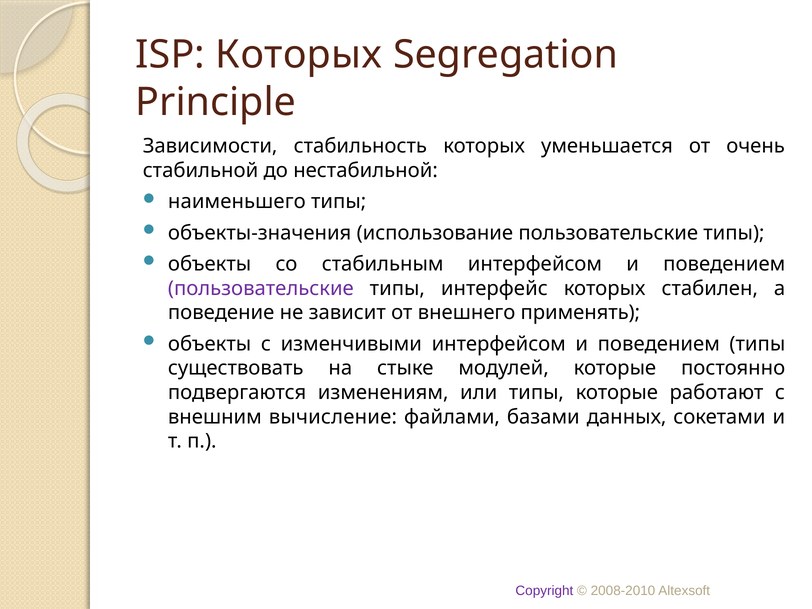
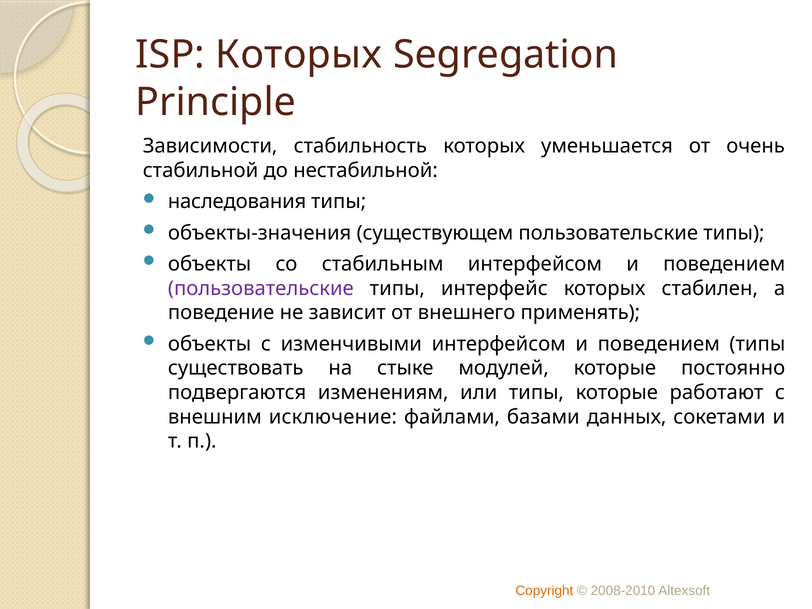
наименьшего: наименьшего -> наследования (237, 202)
использование: использование -> существующем (435, 233)
вычисление: вычисление -> исключение (333, 417)
Copyright colour: purple -> orange (544, 591)
